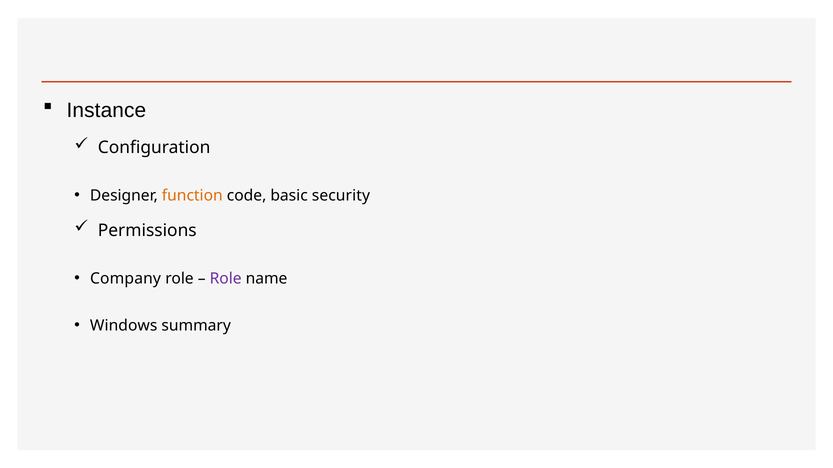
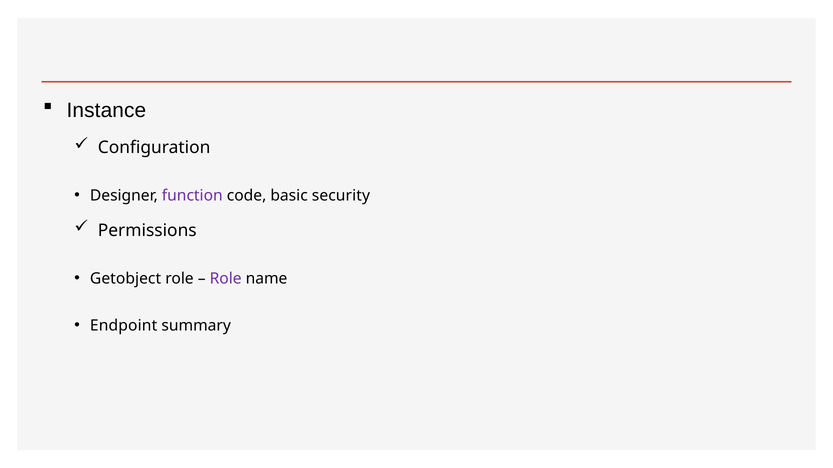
function colour: orange -> purple (192, 196)
Company: Company -> Getobject (126, 279)
Windows: Windows -> Endpoint (124, 326)
